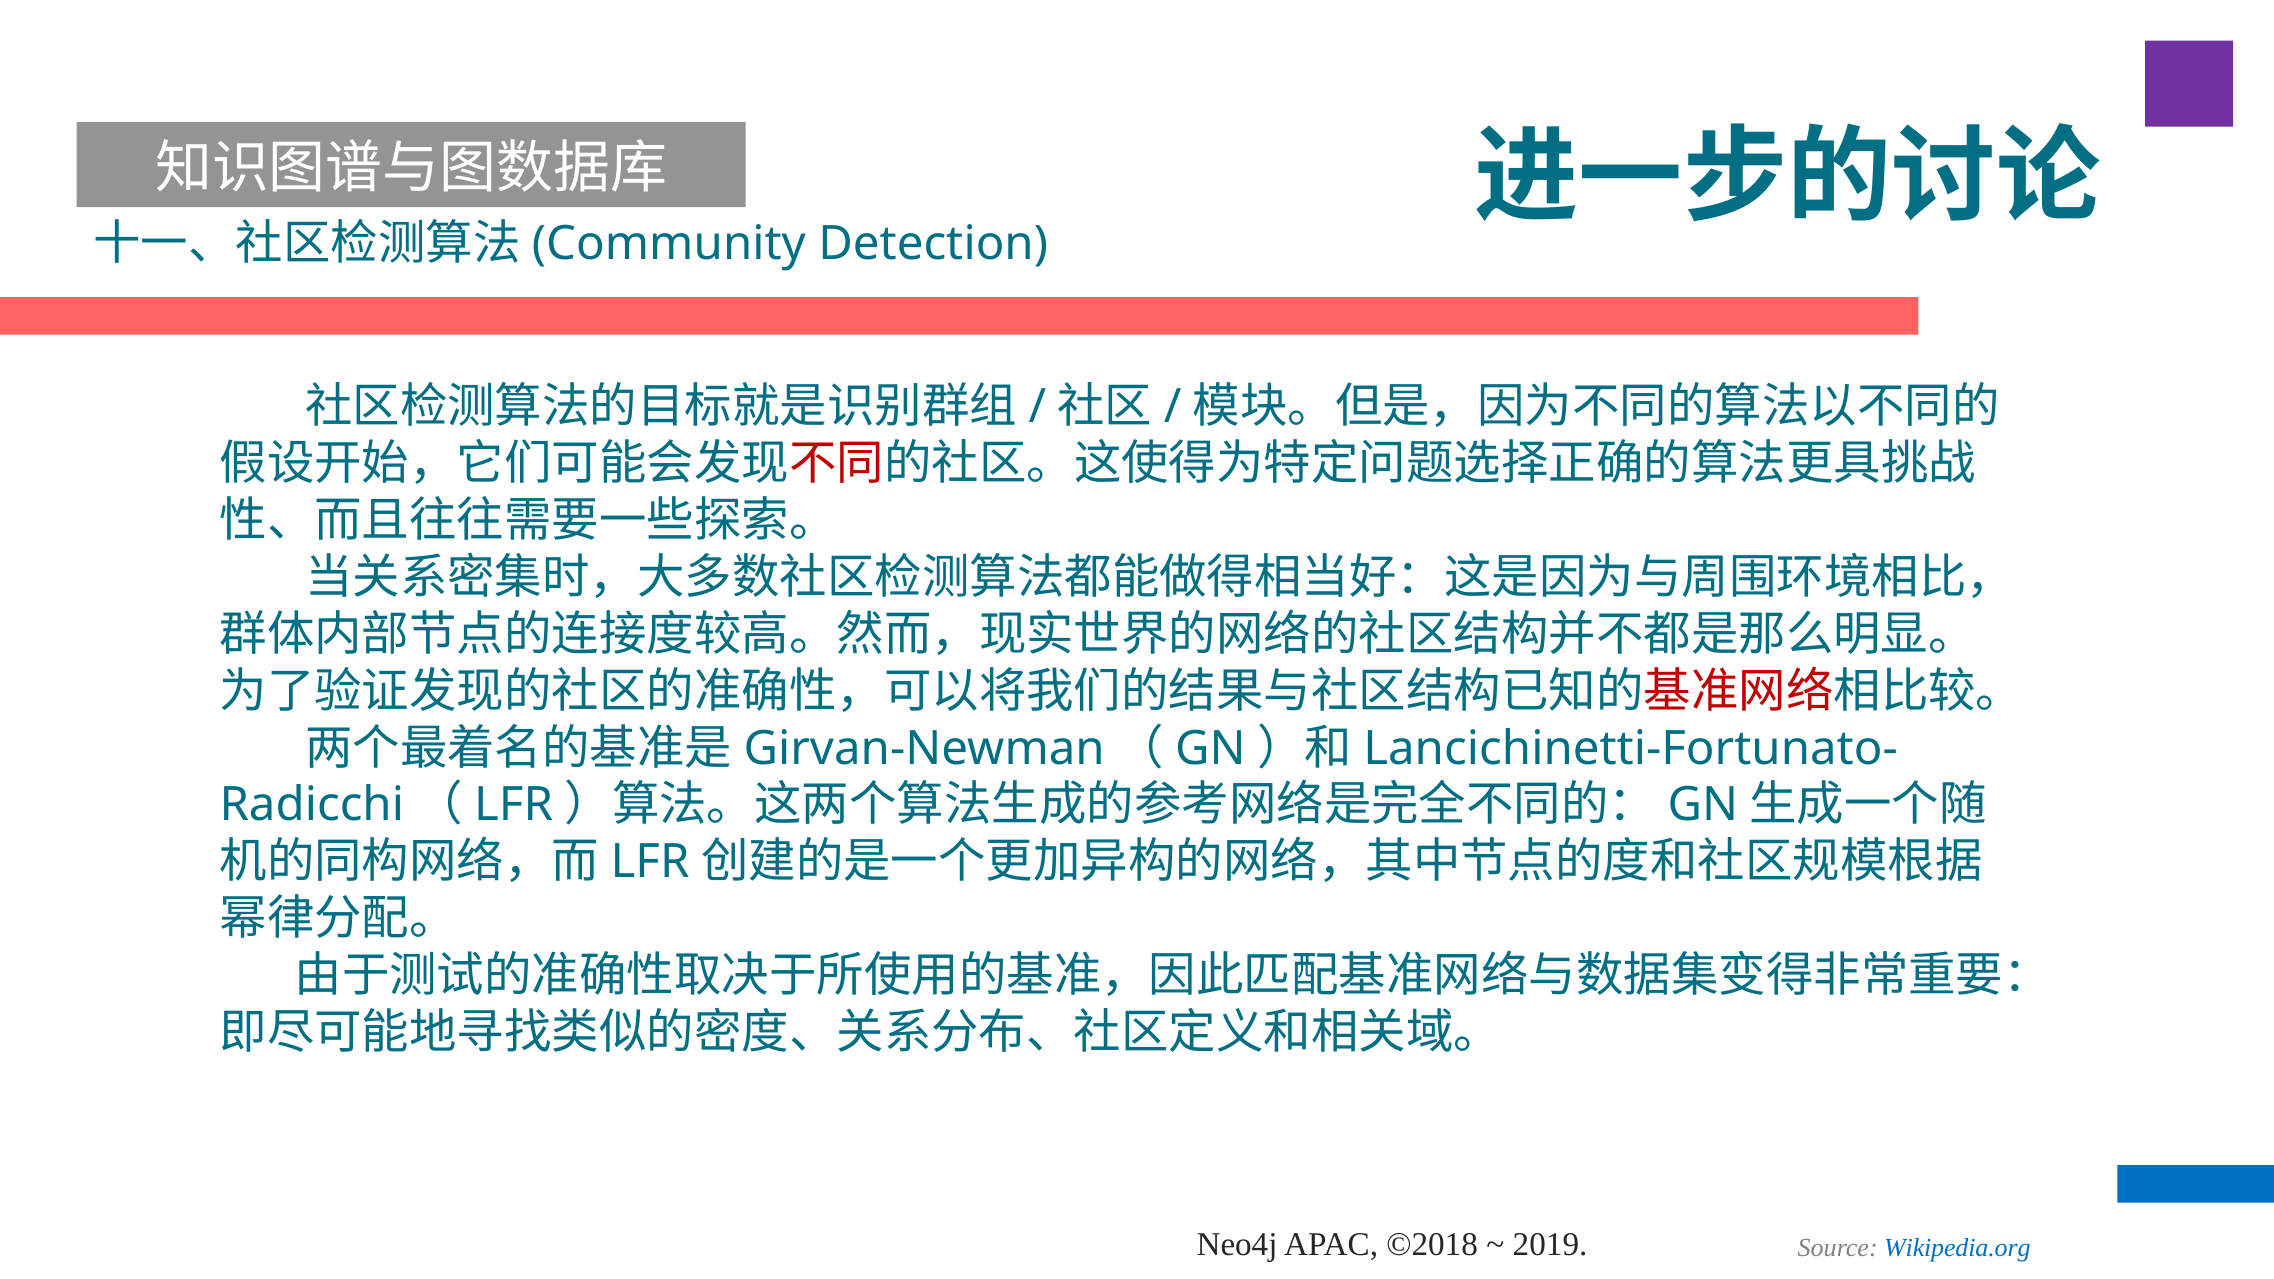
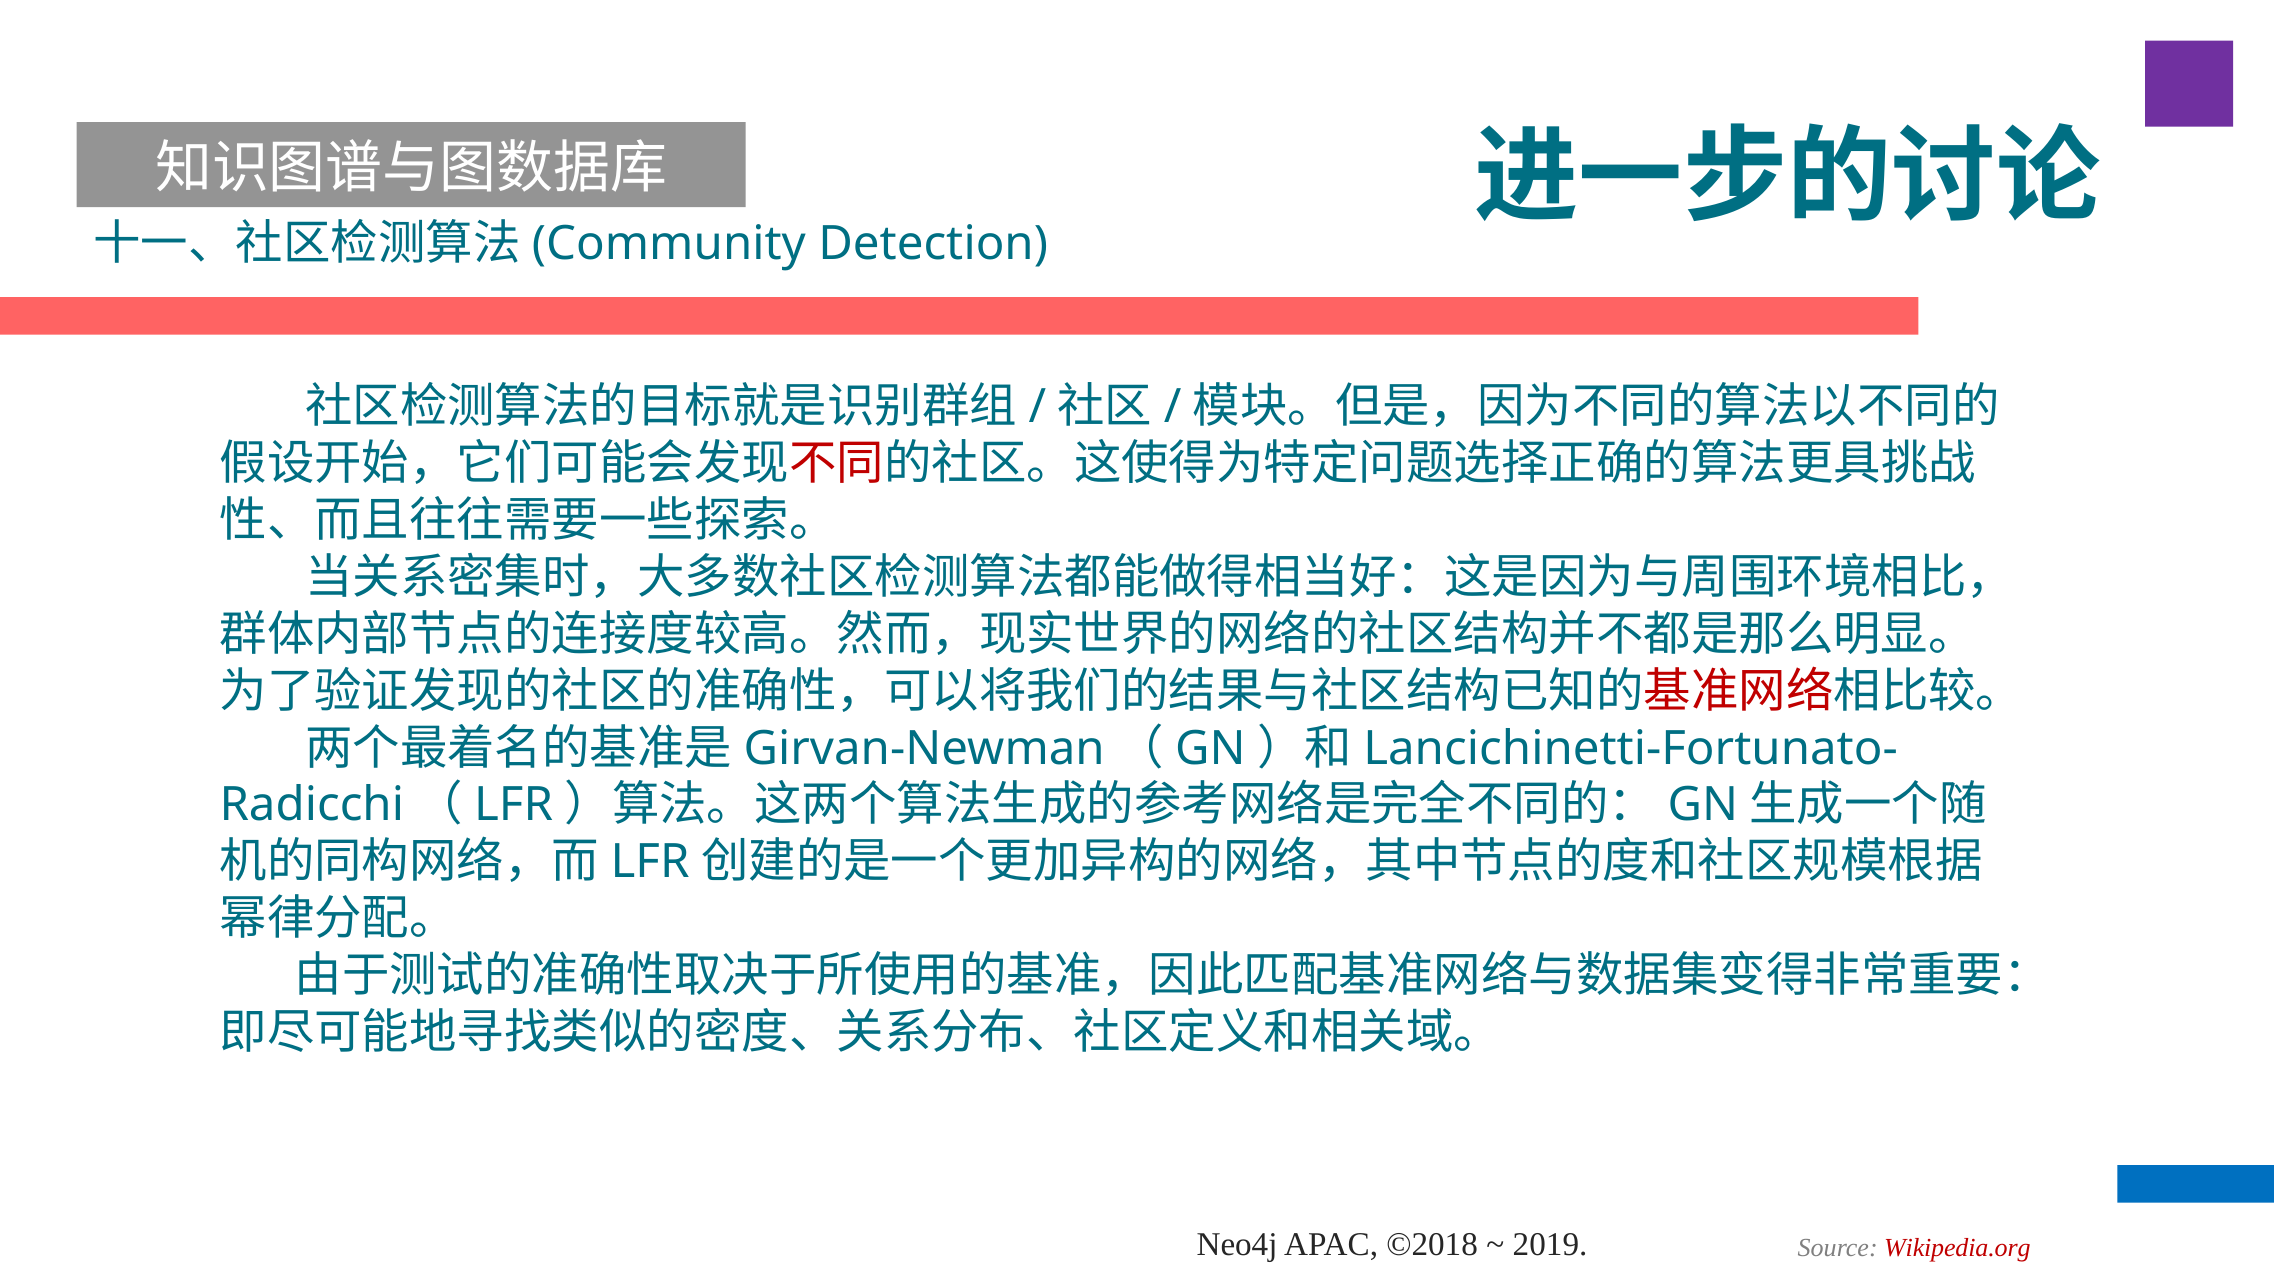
Wikipedia.org colour: blue -> red (1957, 1248)
